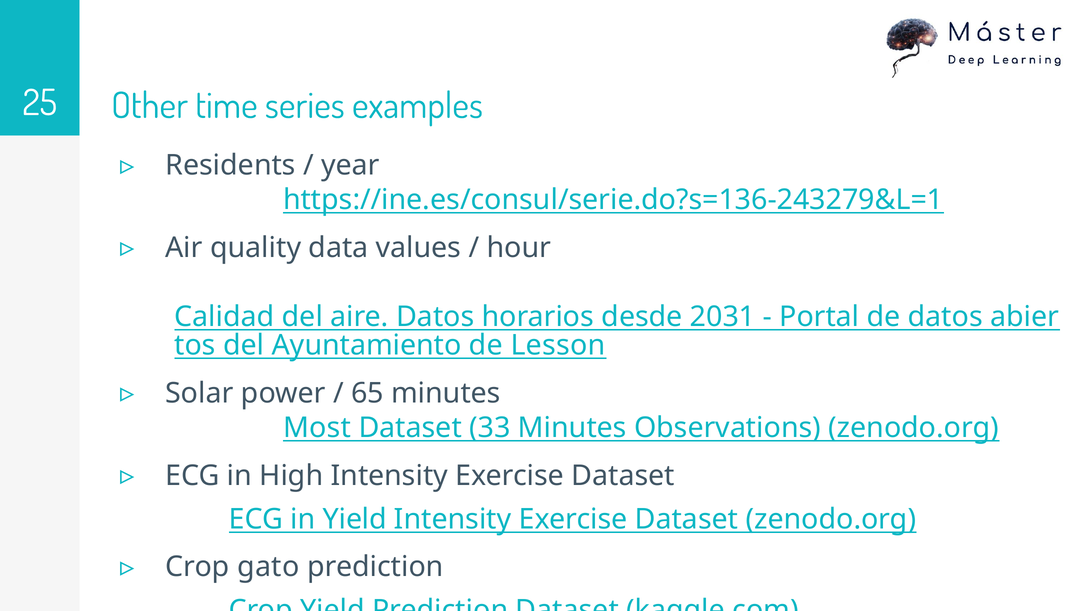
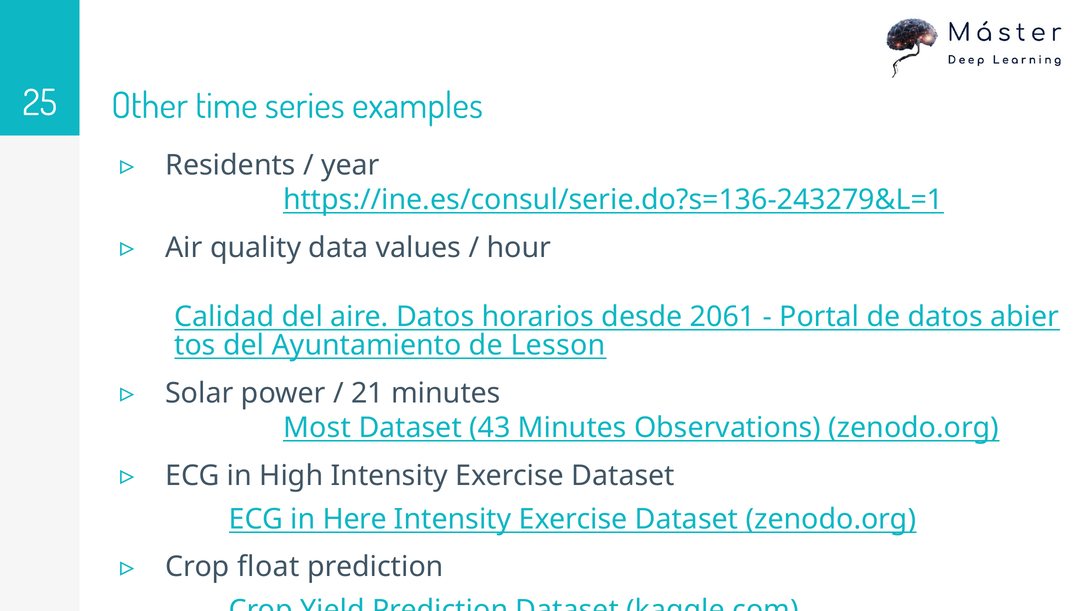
2031: 2031 -> 2061 (723, 317)
65: 65 -> 21 (367, 393)
33: 33 -> 43 (490, 428)
in Yield: Yield -> Here (355, 519)
gato: gato -> float (268, 567)
